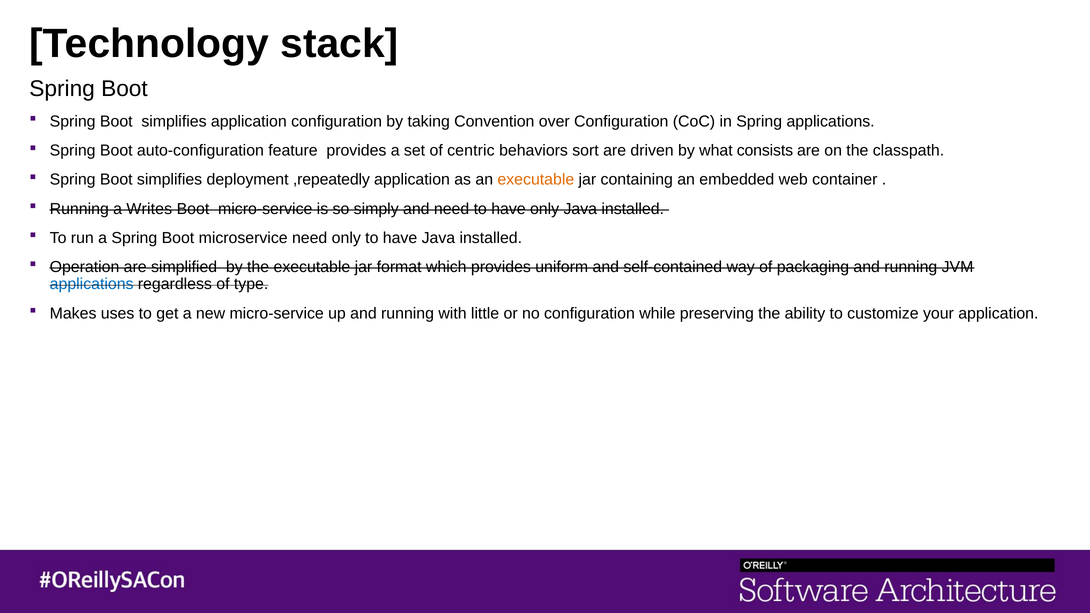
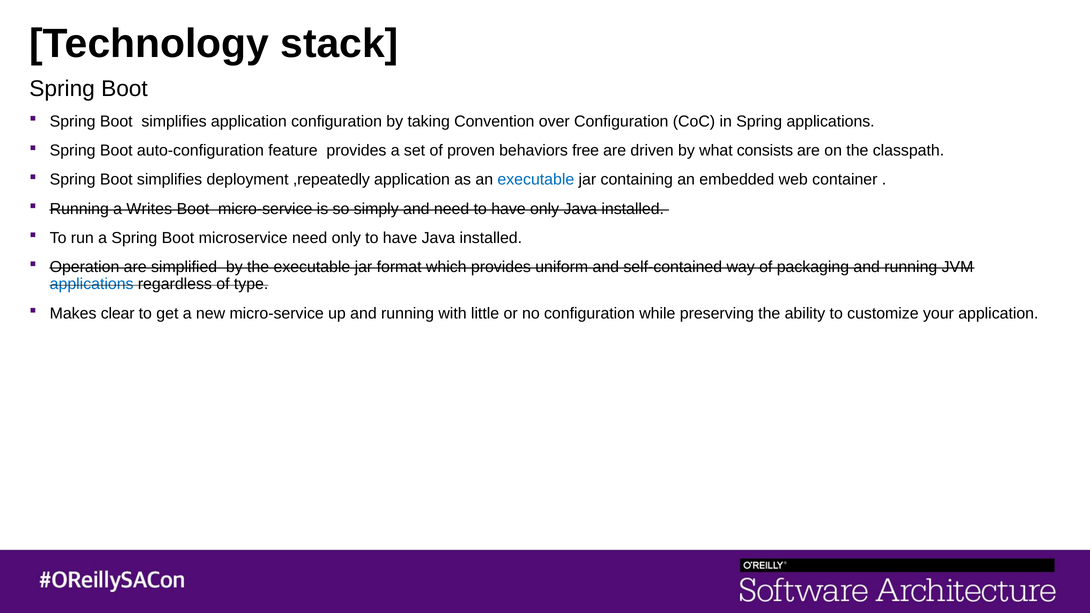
centric: centric -> proven (471, 151)
sort: sort -> free (586, 151)
executable colour: orange -> blue (536, 180)
uses: uses -> clear (118, 313)
